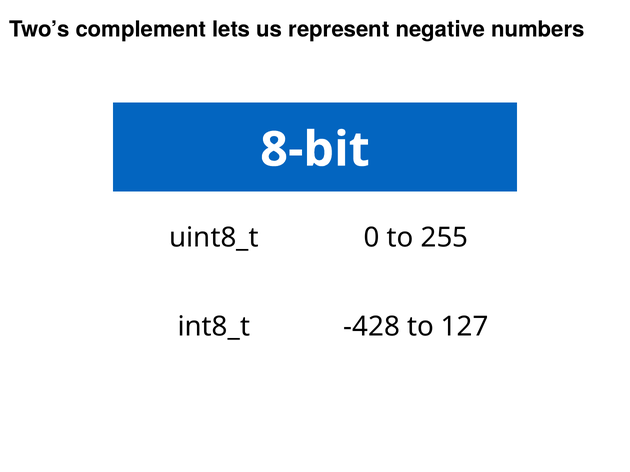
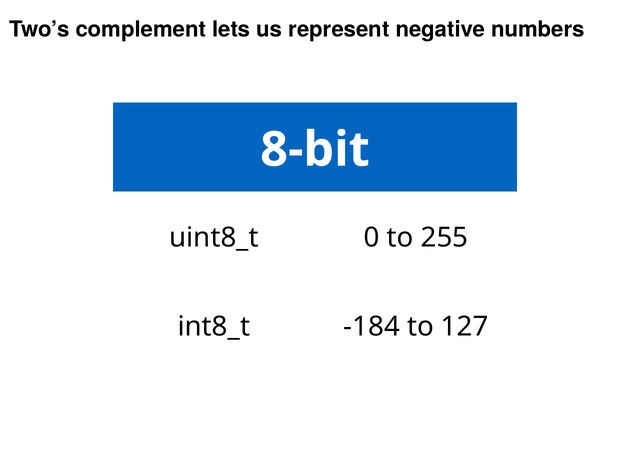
-428: -428 -> -184 (372, 327)
